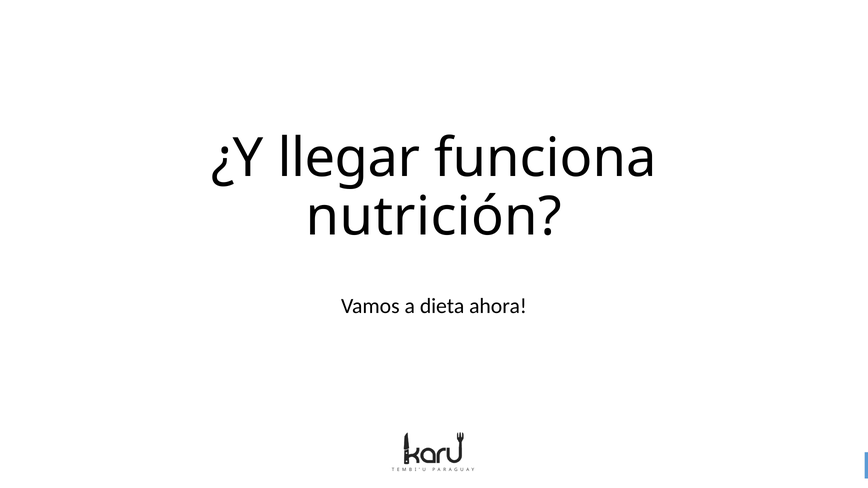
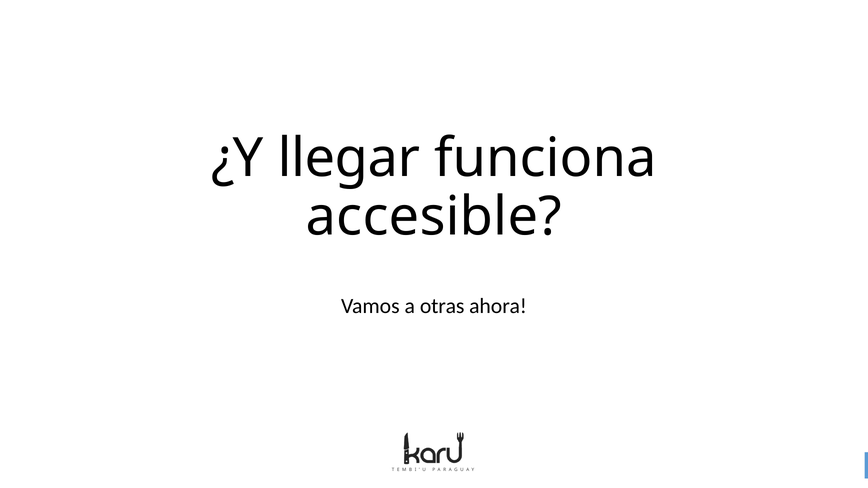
nutrición: nutrición -> accesible (434, 217)
dieta: dieta -> otras (442, 306)
